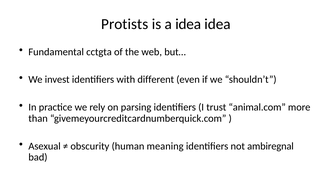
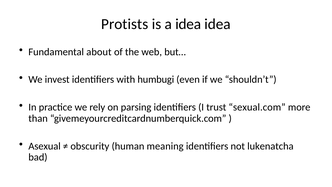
cctgta: cctgta -> about (99, 52)
different: different -> humbugi (156, 79)
animal.com: animal.com -> sexual.com (257, 107)
ambiregnal: ambiregnal -> lukenatcha (270, 146)
